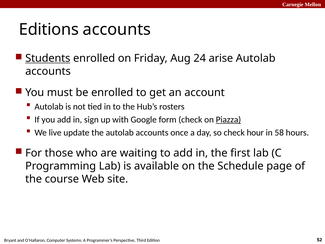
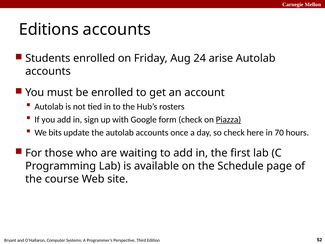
Students underline: present -> none (48, 58)
live: live -> bits (55, 133)
hour: hour -> here (255, 133)
58: 58 -> 70 (279, 133)
